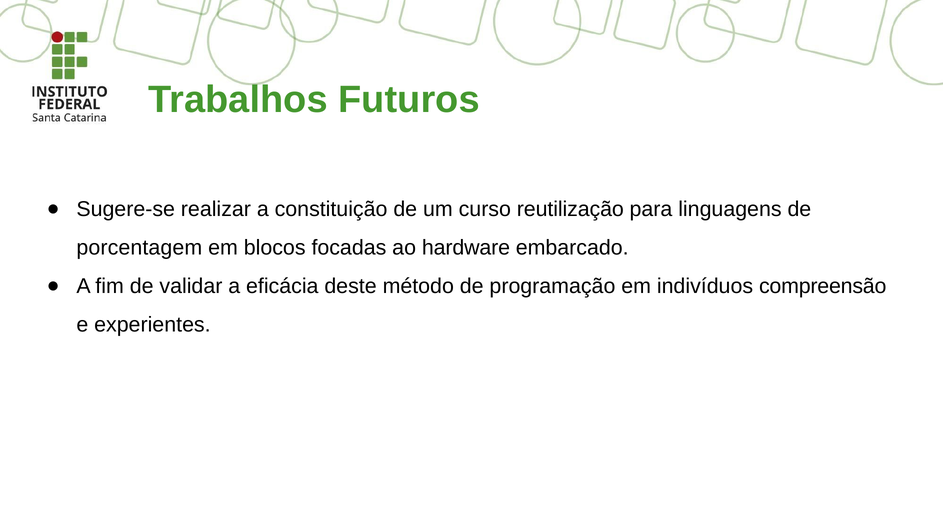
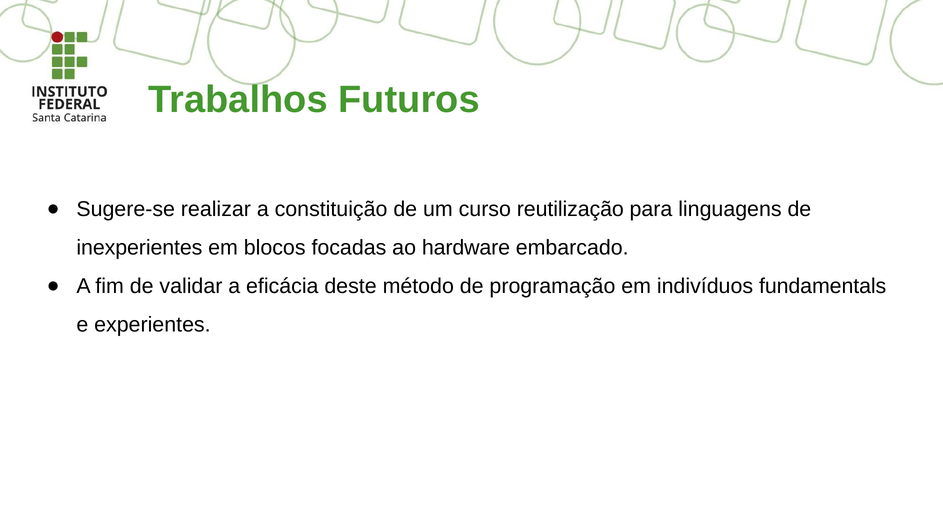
porcentagem: porcentagem -> inexperientes (139, 248)
compreensão: compreensão -> fundamentals (823, 286)
